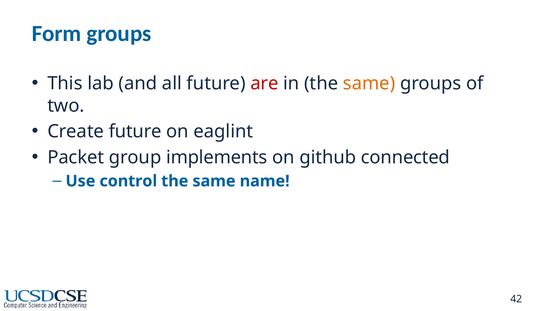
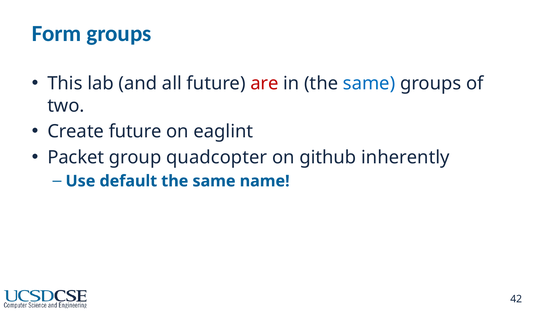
same colour: orange -> blue (369, 84)
implements: implements -> quadcopter (217, 157)
connected: connected -> inherently (405, 157)
control: control -> default (128, 181)
